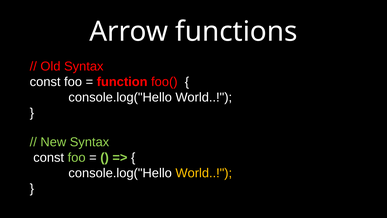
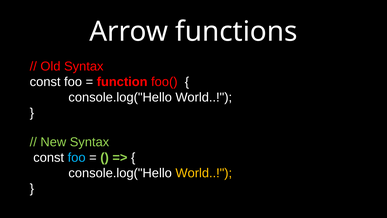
foo colour: light green -> light blue (77, 157)
